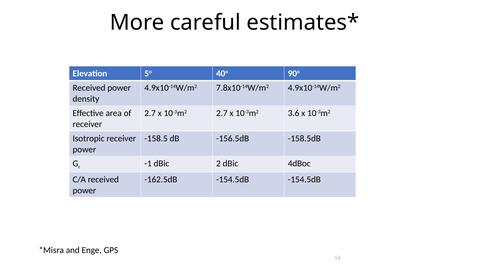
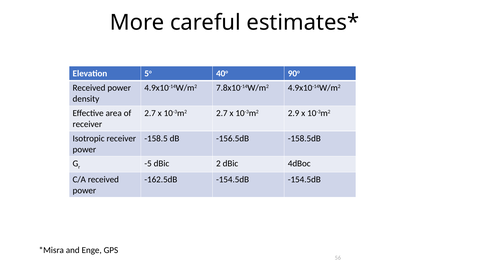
3.6: 3.6 -> 2.9 (294, 113)
-1: -1 -> -5 (148, 164)
